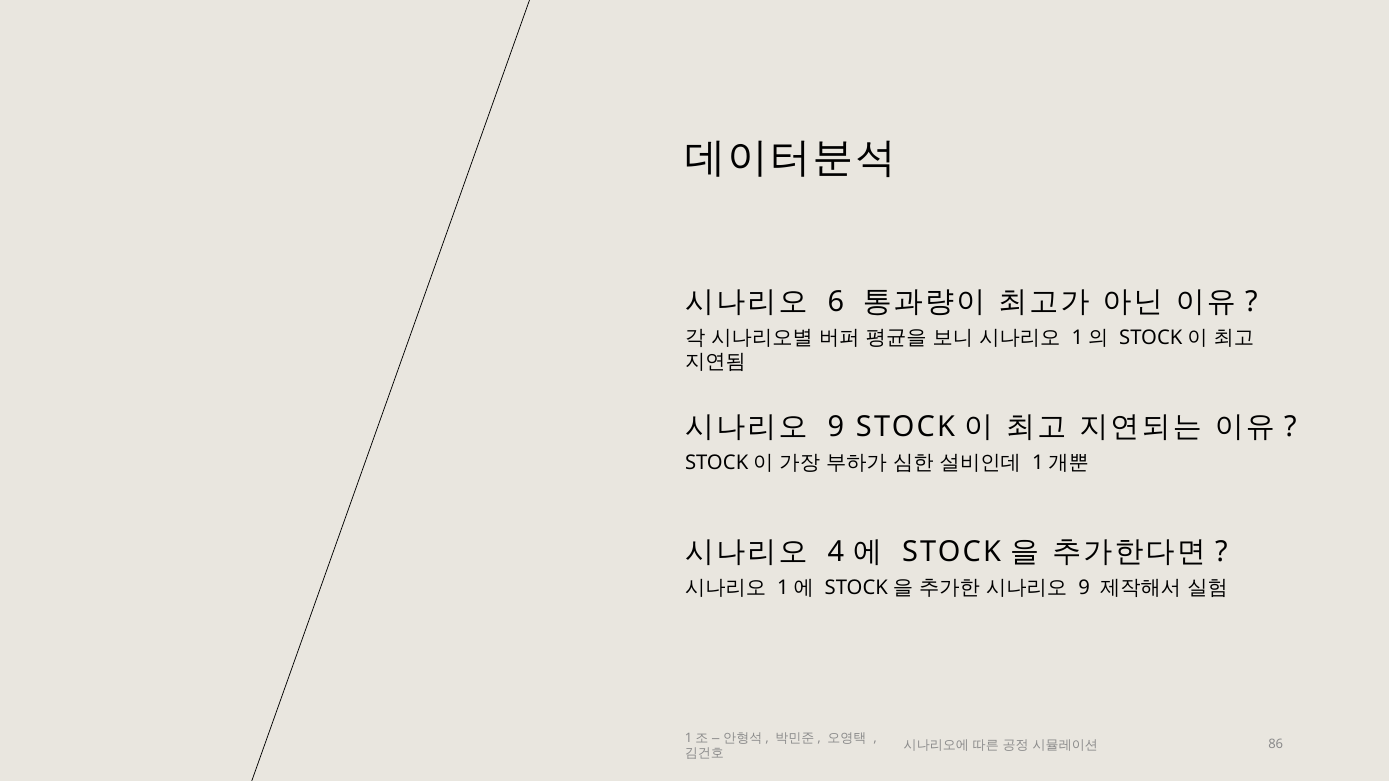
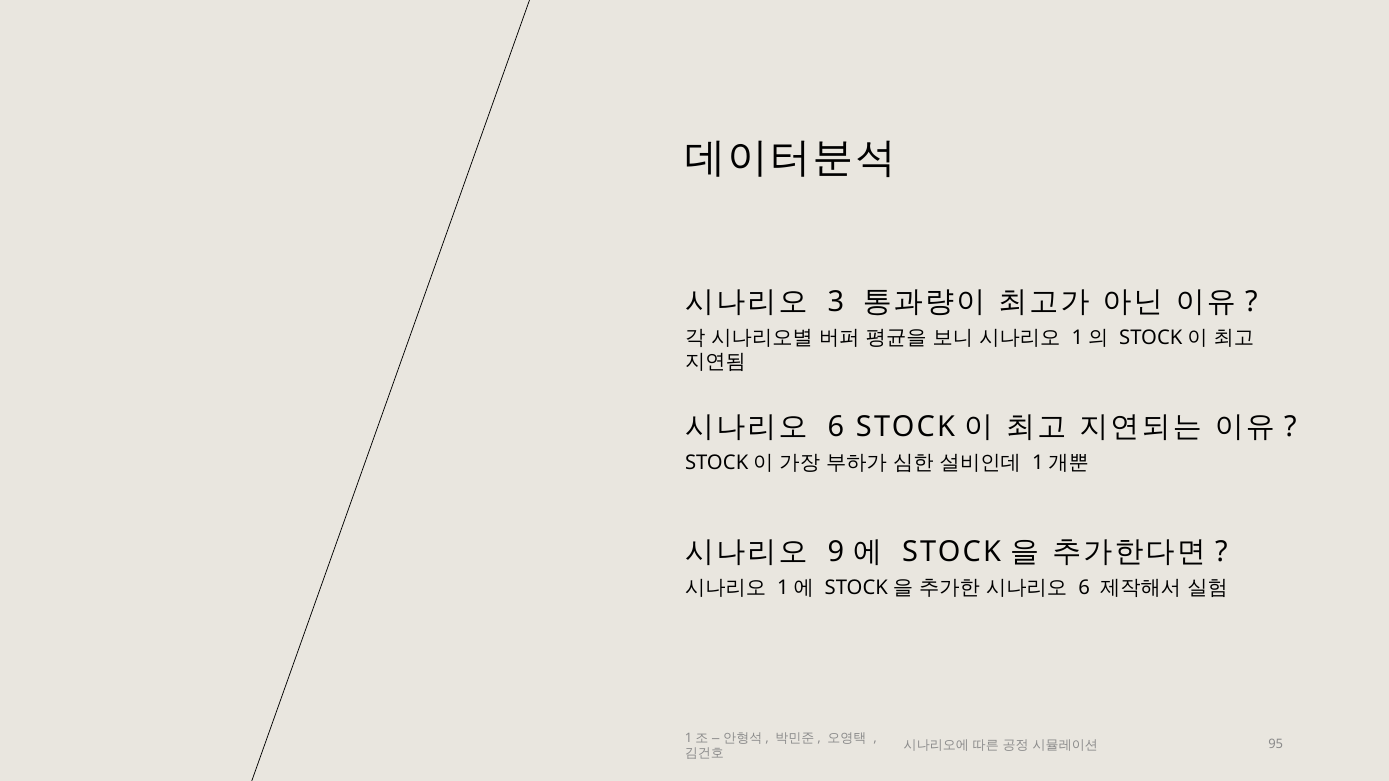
6: 6 -> 3 (836, 302)
9: 9 -> 6 (836, 427)
4: 4 -> 9 (836, 553)
9: 9 -> 6 (1084, 588)
86: 86 -> 95 (1276, 745)
